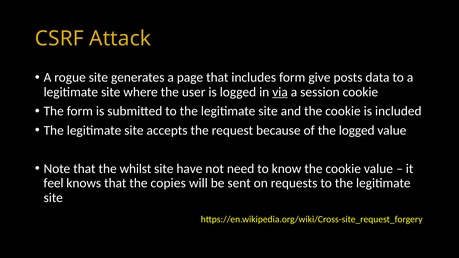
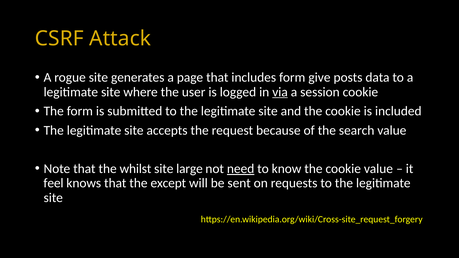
the logged: logged -> search (357, 130)
have: have -> large (189, 169)
need underline: none -> present (241, 169)
copies: copies -> except (168, 183)
